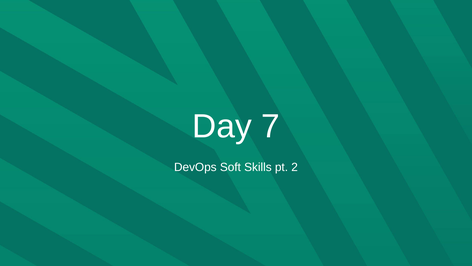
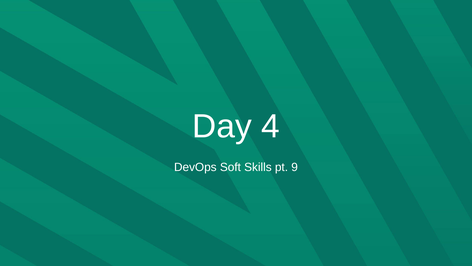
7: 7 -> 4 (270, 126)
2: 2 -> 9 (295, 167)
